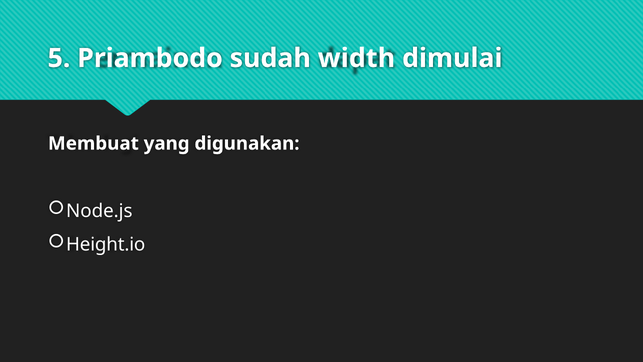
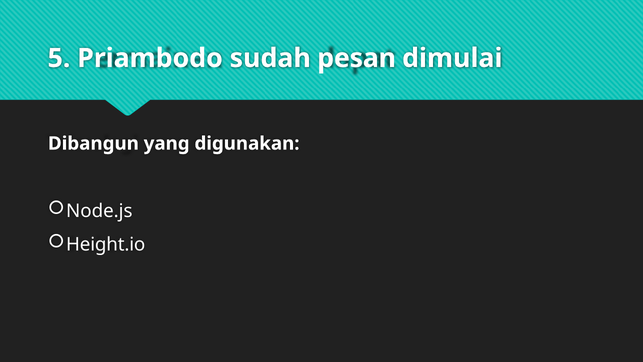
width: width -> pesan (357, 58)
Membuat: Membuat -> Dibangun (93, 143)
